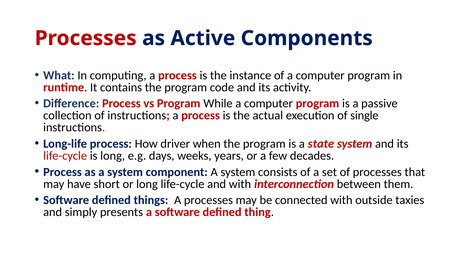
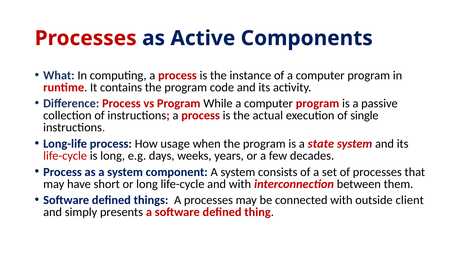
driver: driver -> usage (175, 144)
taxies: taxies -> client (410, 200)
